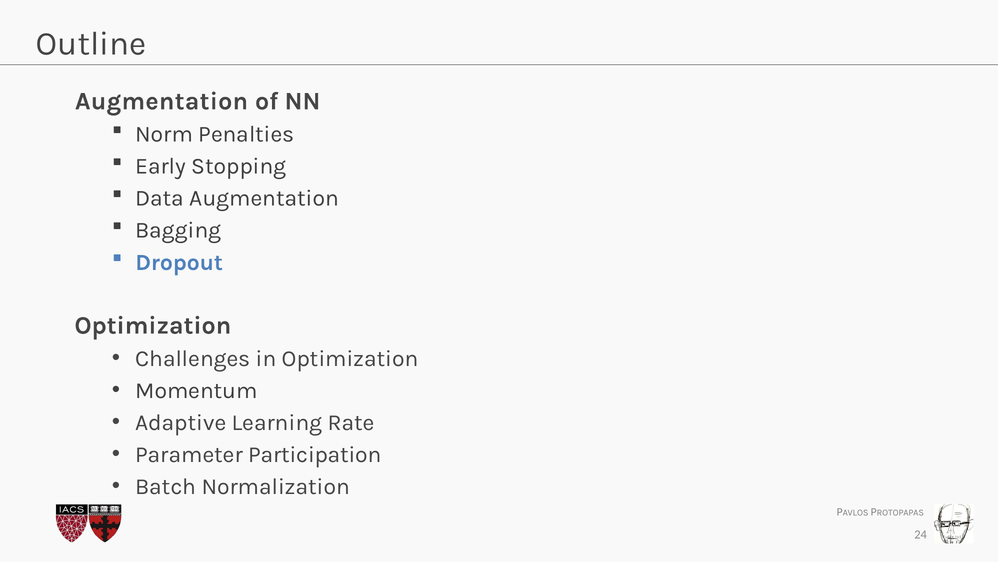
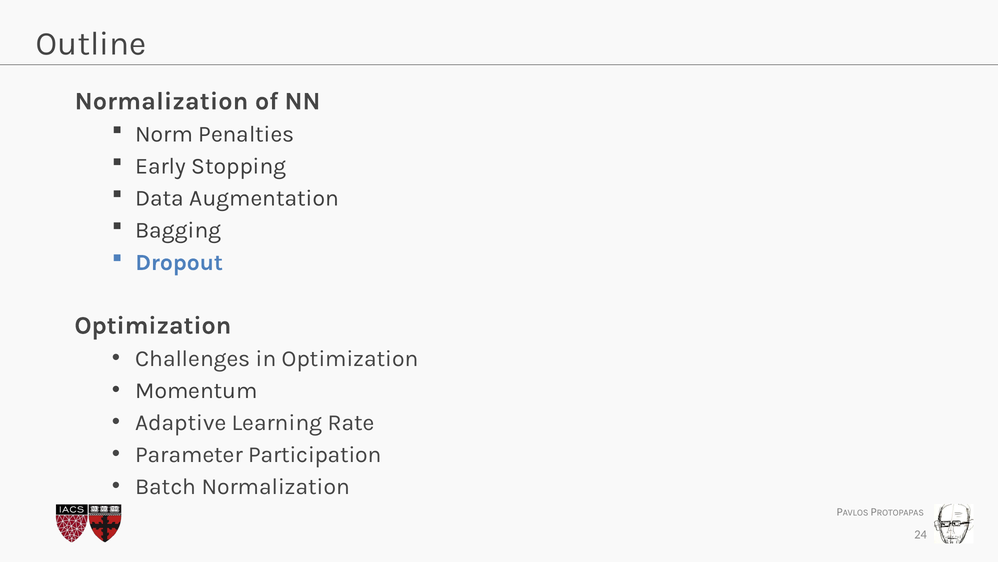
Augmentation: Augmentation -> Normalization (161, 101)
